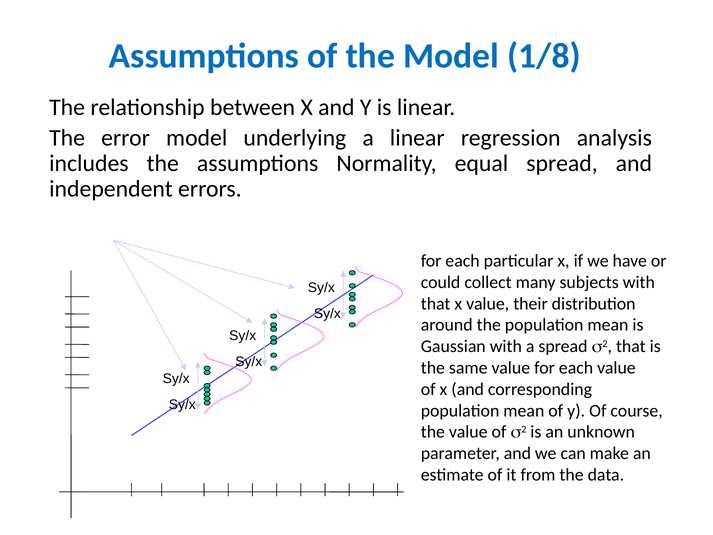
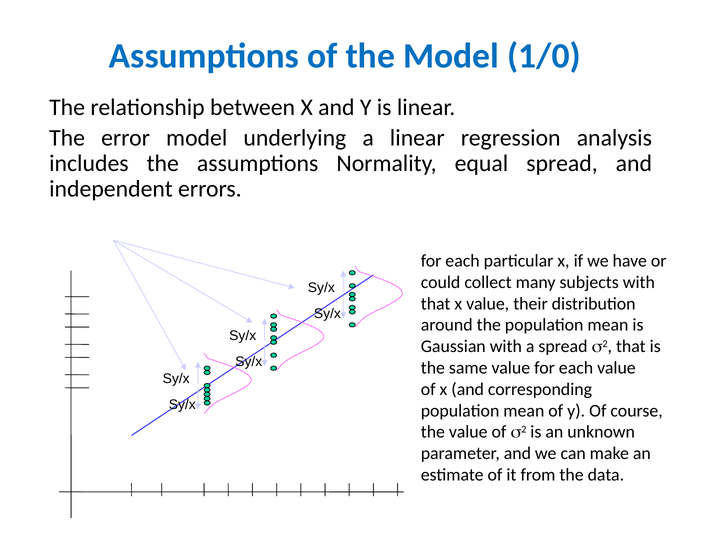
1/8: 1/8 -> 1/0 (544, 56)
